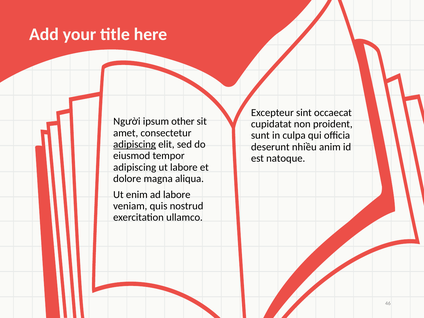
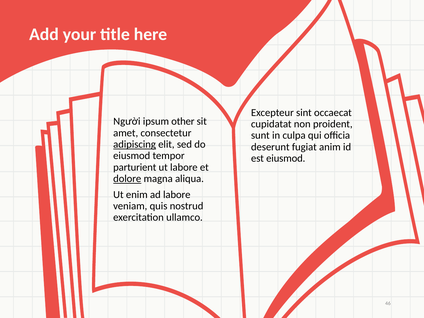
nhiều: nhiều -> fugiat (304, 147)
est natoque: natoque -> eiusmod (286, 158)
adipiscing: adipiscing -> parturient (135, 167)
dolore underline: none -> present (127, 179)
